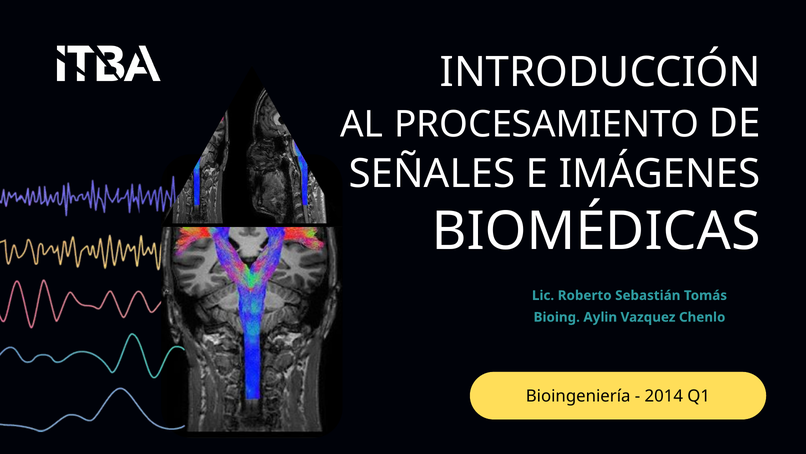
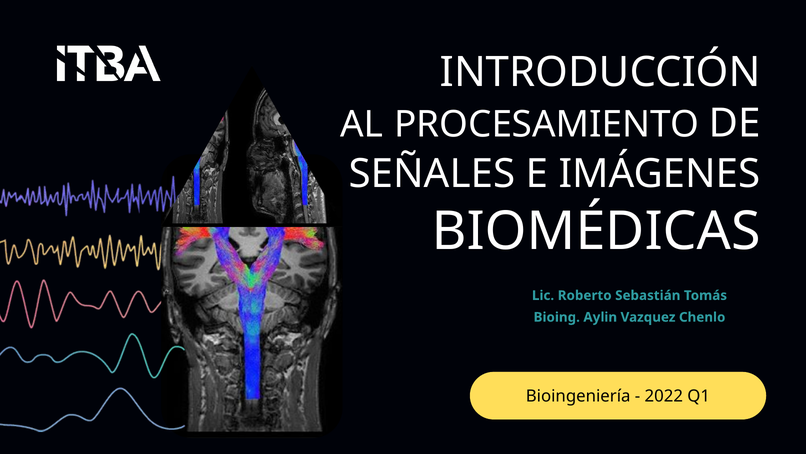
2014: 2014 -> 2022 (664, 396)
